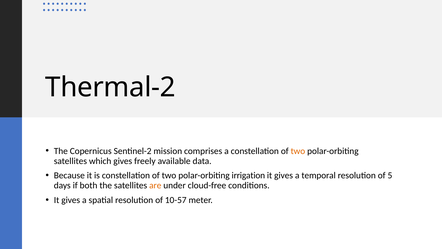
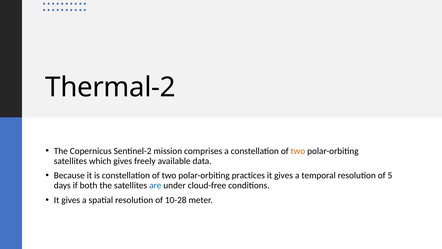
irrigation: irrigation -> practices (248, 175)
are colour: orange -> blue (155, 185)
10-57: 10-57 -> 10-28 (176, 200)
